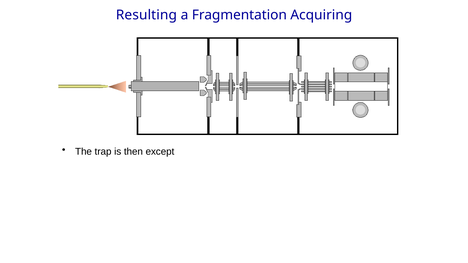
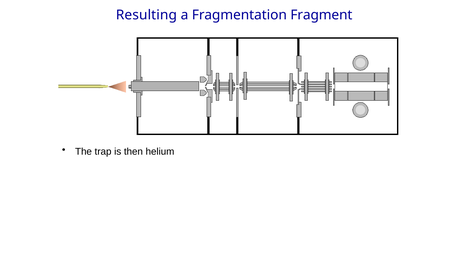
Acquiring: Acquiring -> Fragment (321, 15)
except: except -> helium (160, 152)
